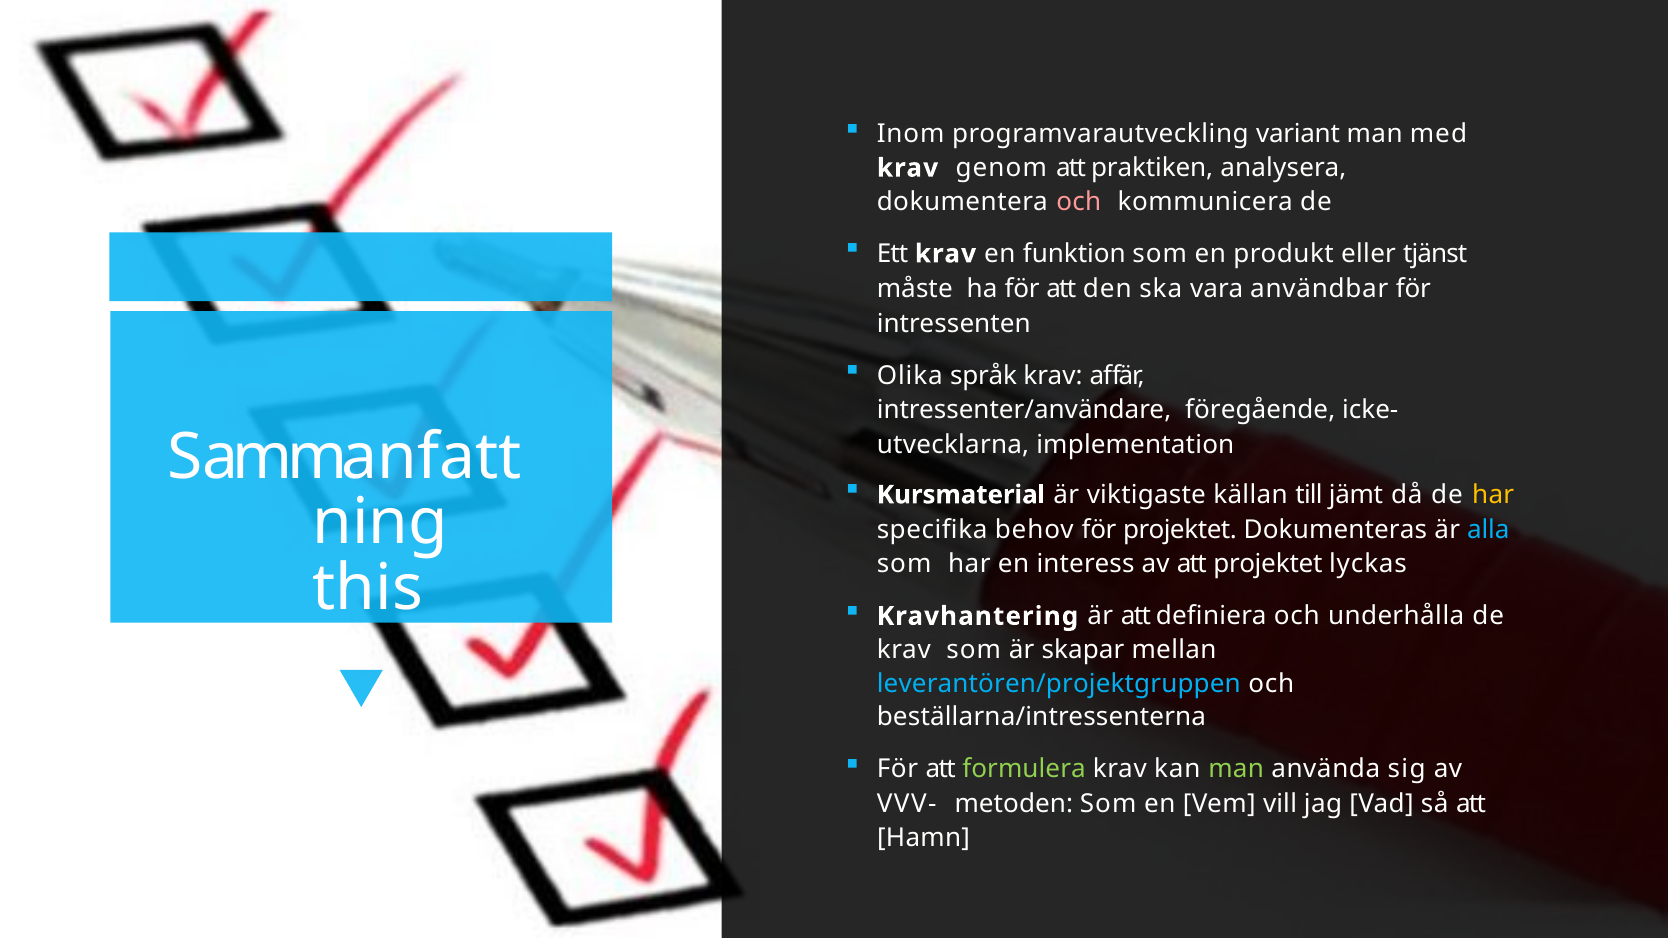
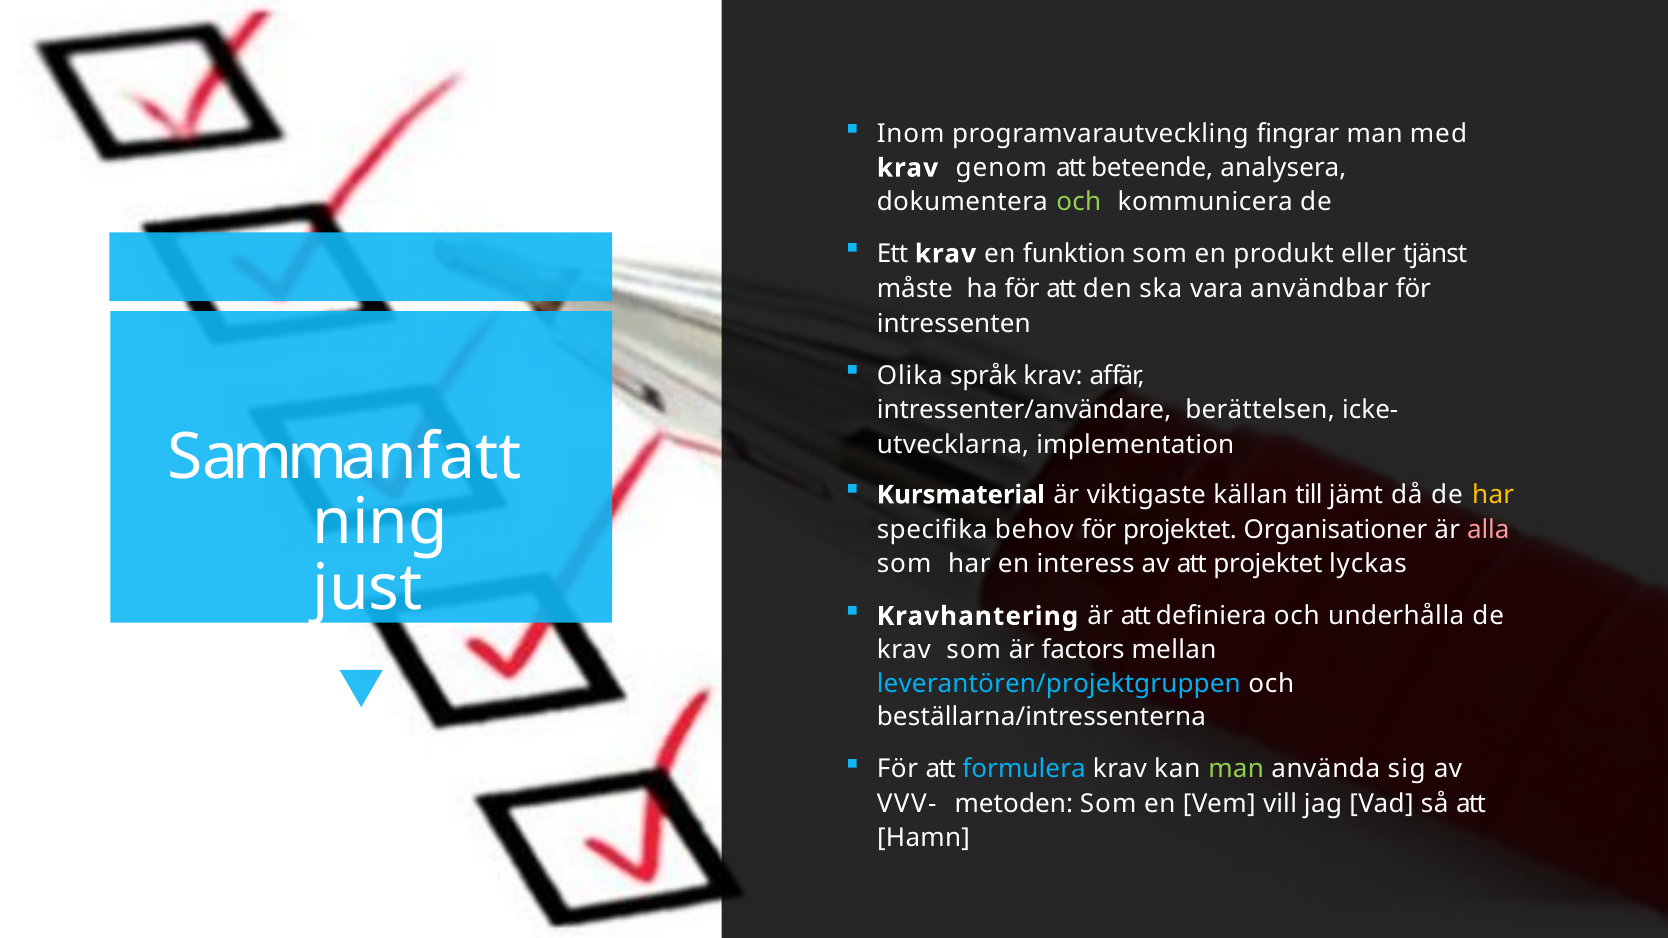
variant: variant -> fingrar (1298, 134)
praktiken: praktiken -> beteende (1152, 168)
och colour: pink -> light green (1079, 202)
föregående: föregående -> berättelsen (1260, 410)
Dokumenteras: Dokumenteras -> Organisationer (1335, 530)
alla colour: light blue -> pink (1488, 530)
this: this -> just (368, 589)
skapar: skapar -> factors (1083, 650)
formulera colour: light green -> light blue (1024, 769)
